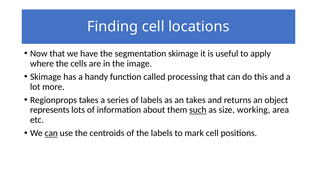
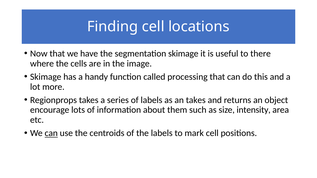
apply: apply -> there (261, 54)
represents: represents -> encourage (50, 110)
such underline: present -> none (198, 110)
working: working -> intensity (254, 110)
